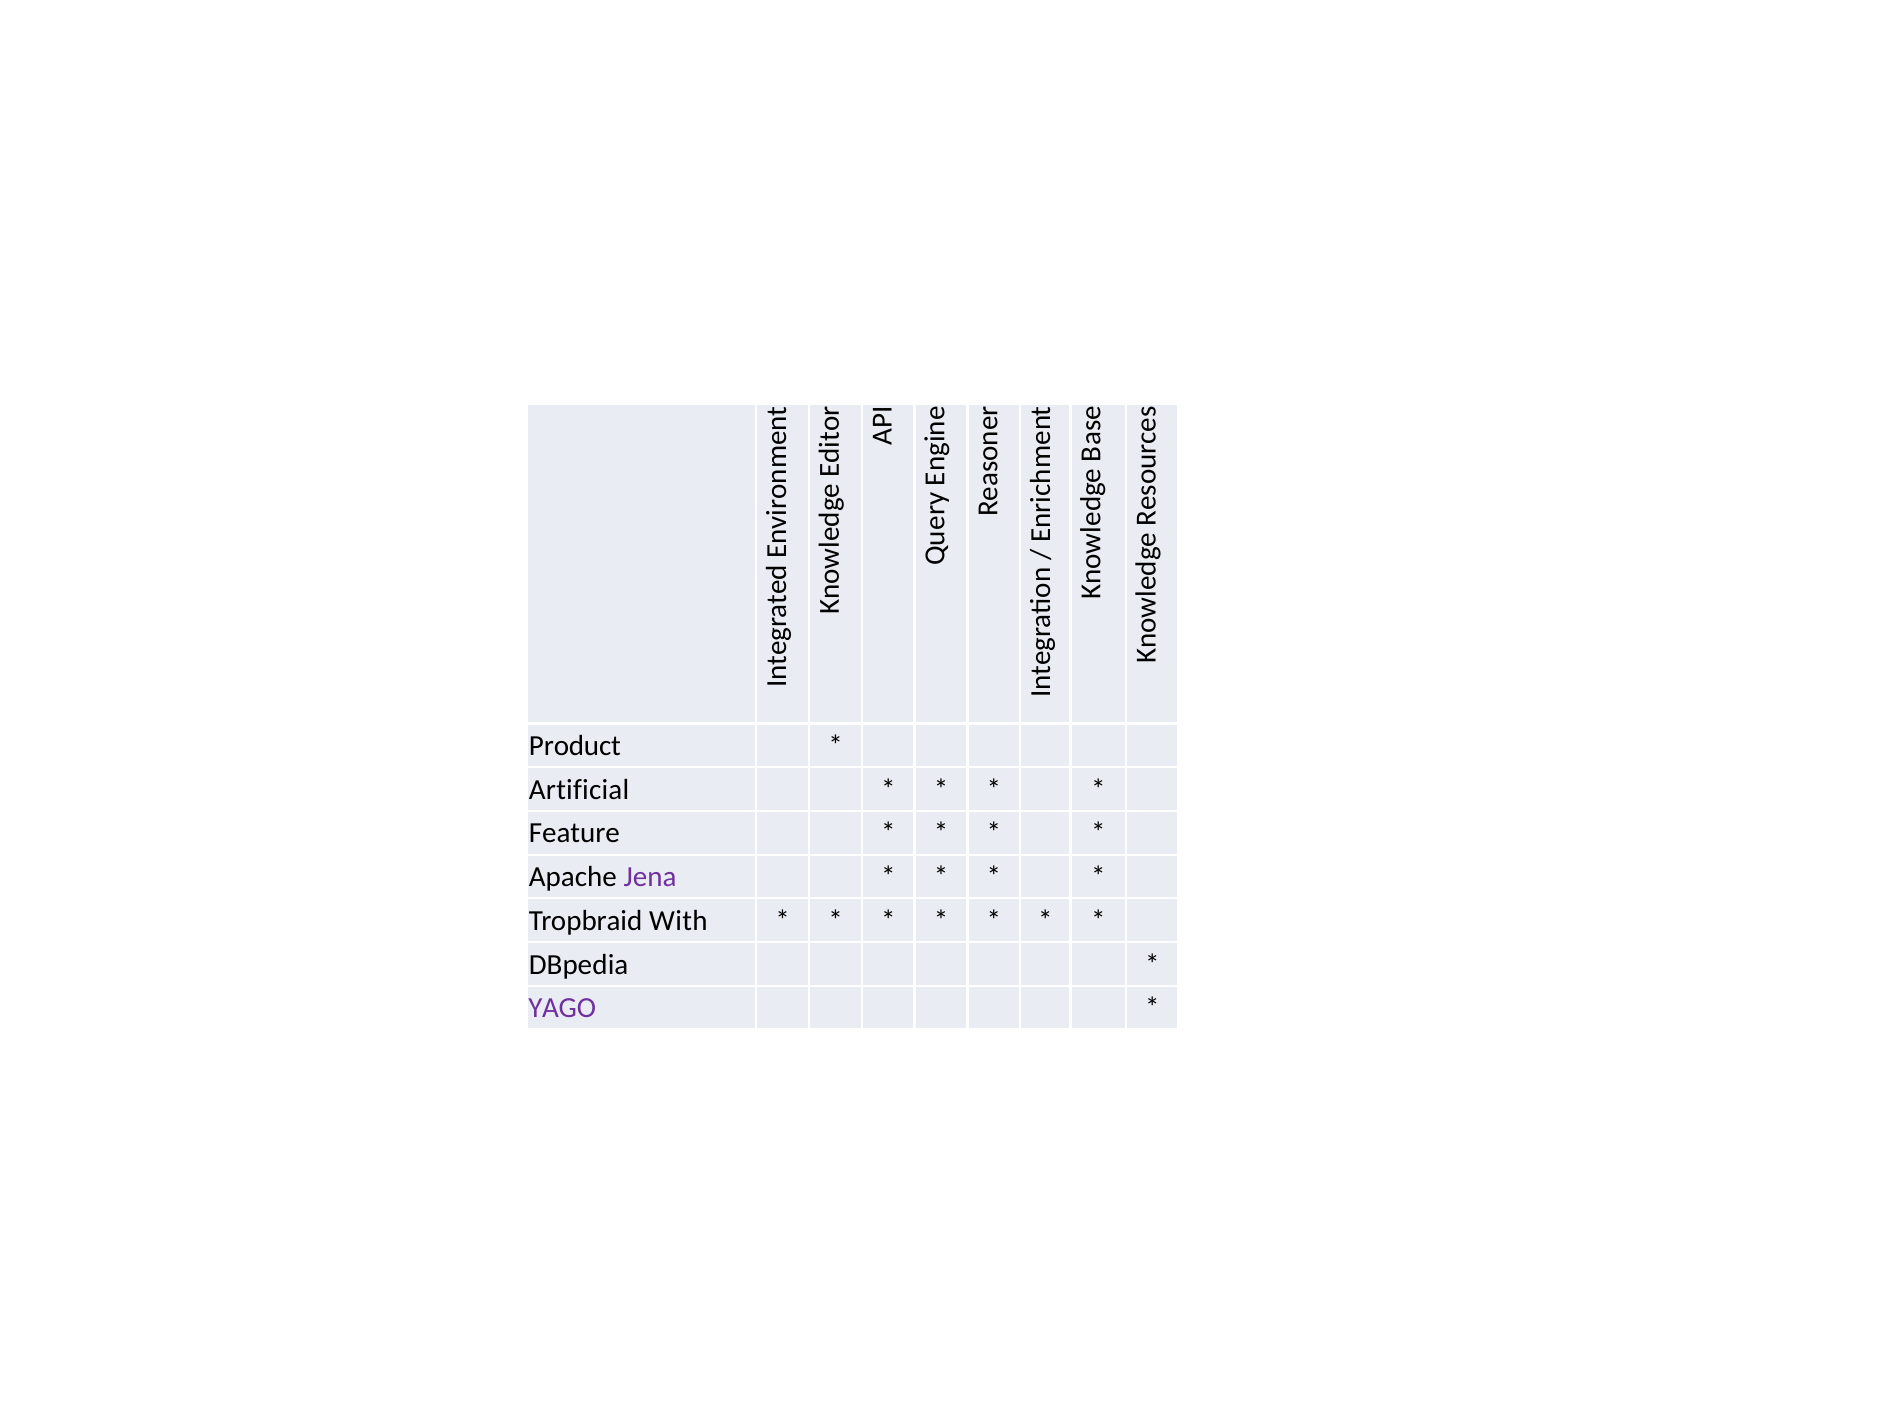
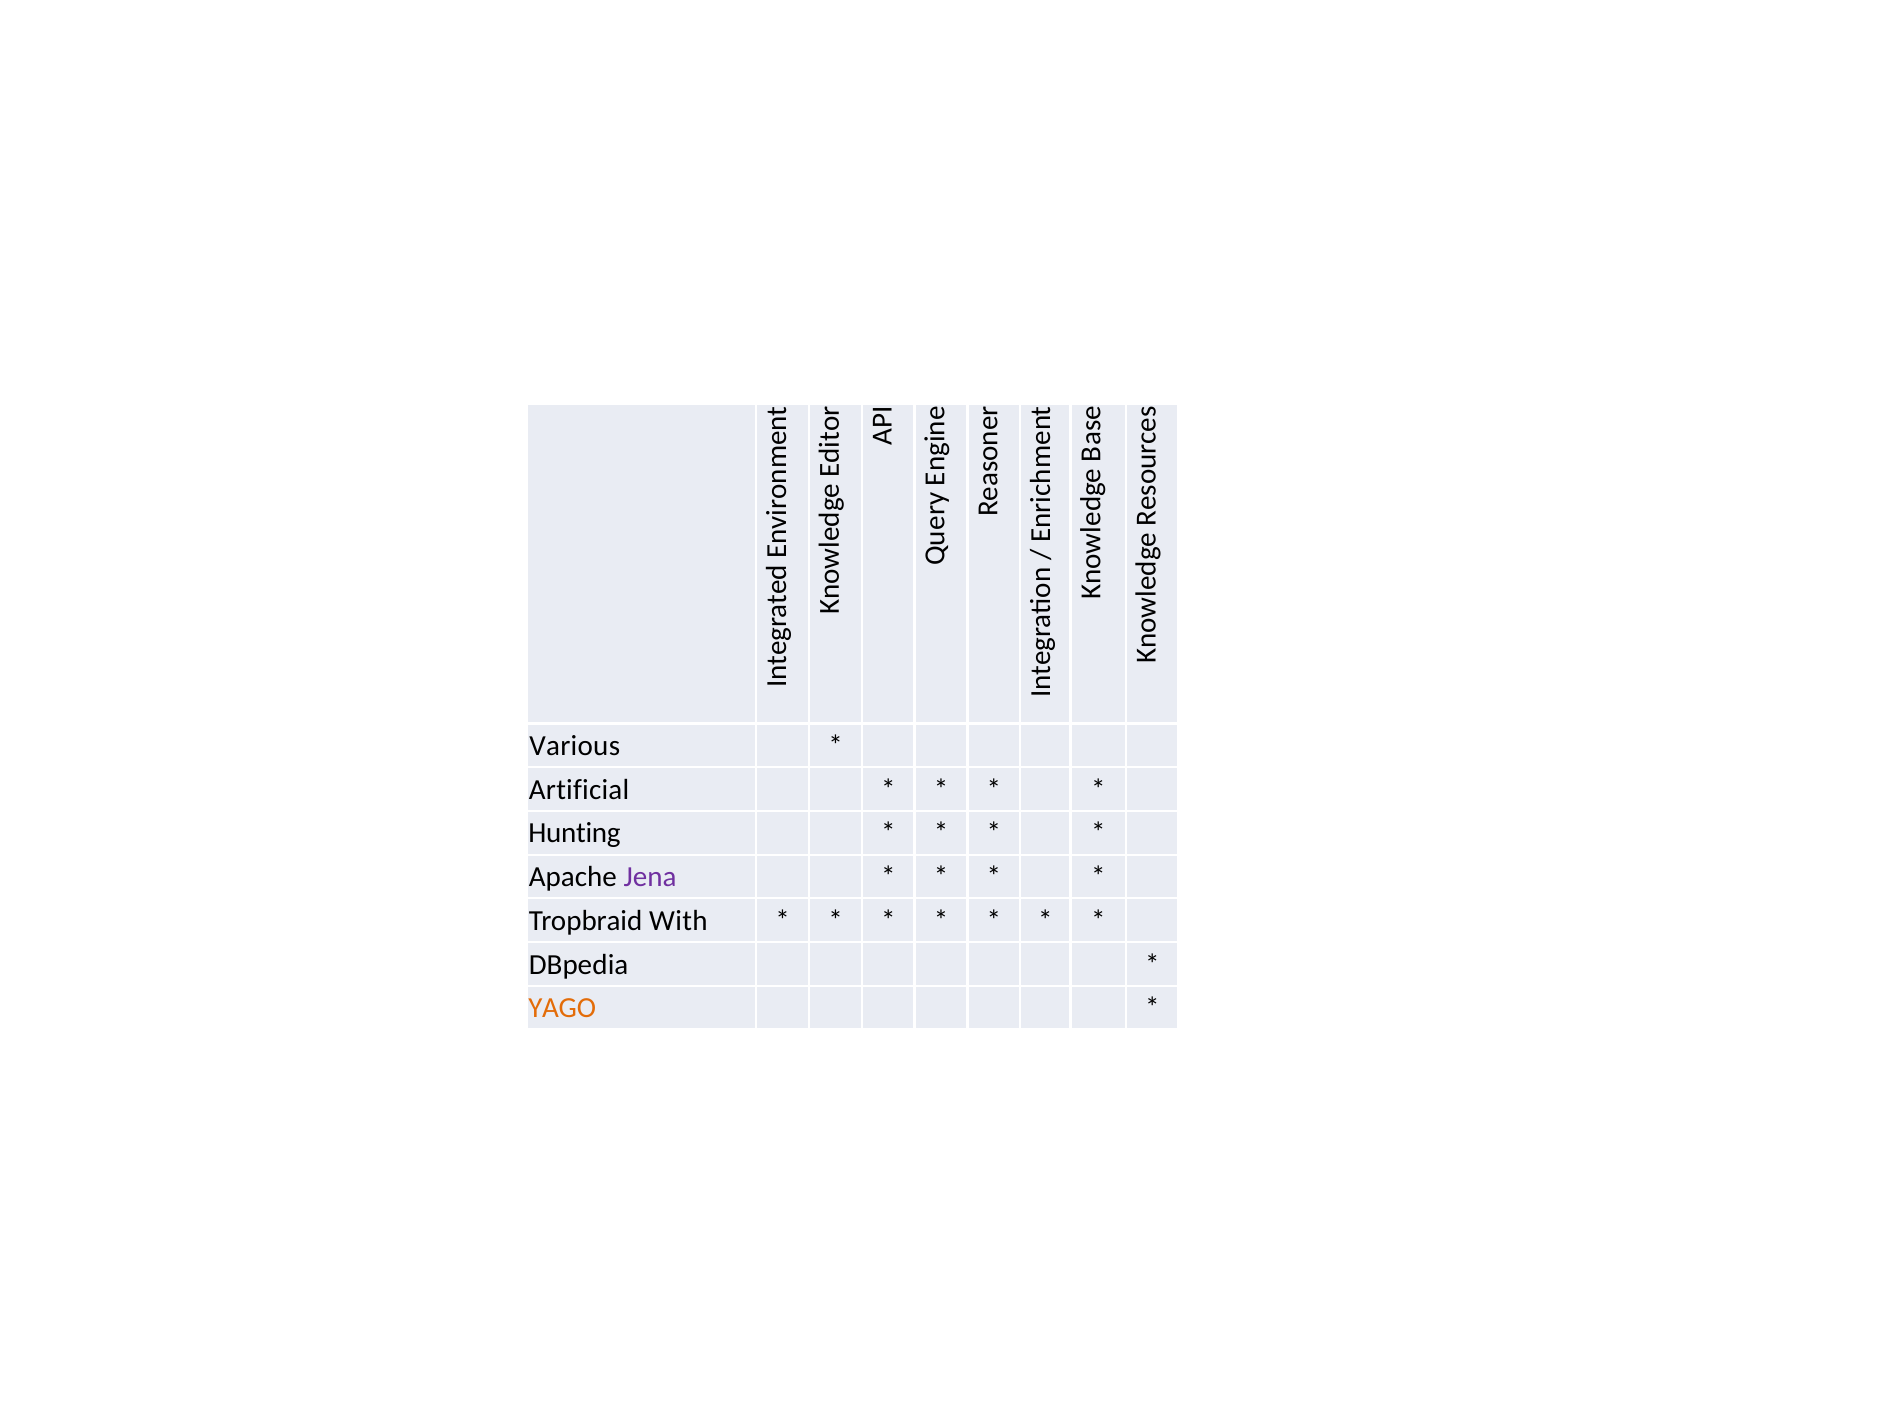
Product: Product -> Various (575, 745)
Feature: Feature -> Hunting (574, 833)
YAGO colour: purple -> orange (562, 1008)
